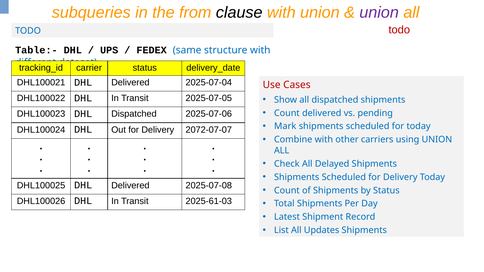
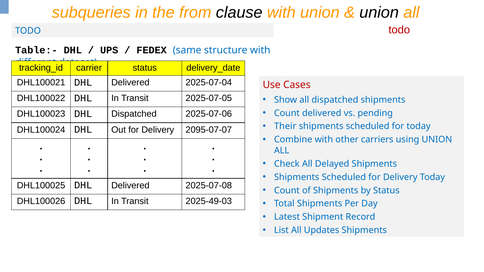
union colour: purple -> black (379, 13)
Mark: Mark -> Their (285, 126)
2072-07-07: 2072-07-07 -> 2095-07-07 (209, 130)
2025-61-03: 2025-61-03 -> 2025-49-03 (209, 201)
